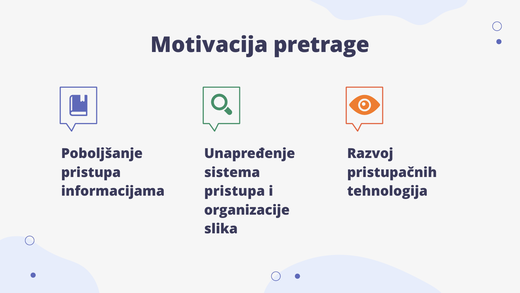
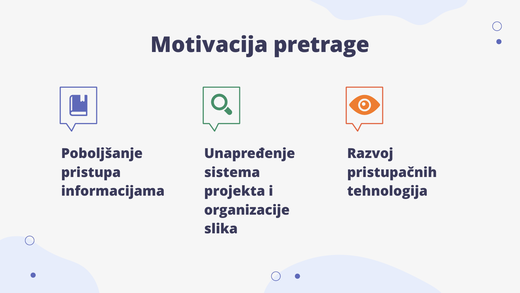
pristupa: pristupa -> projekta (235, 191)
